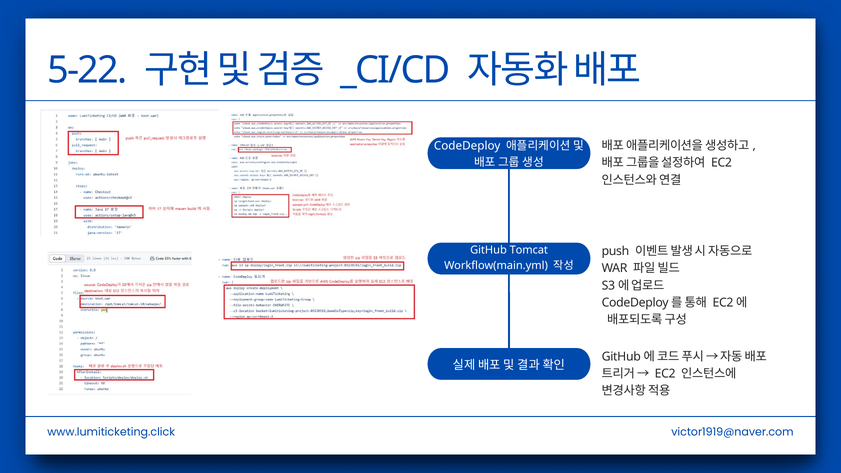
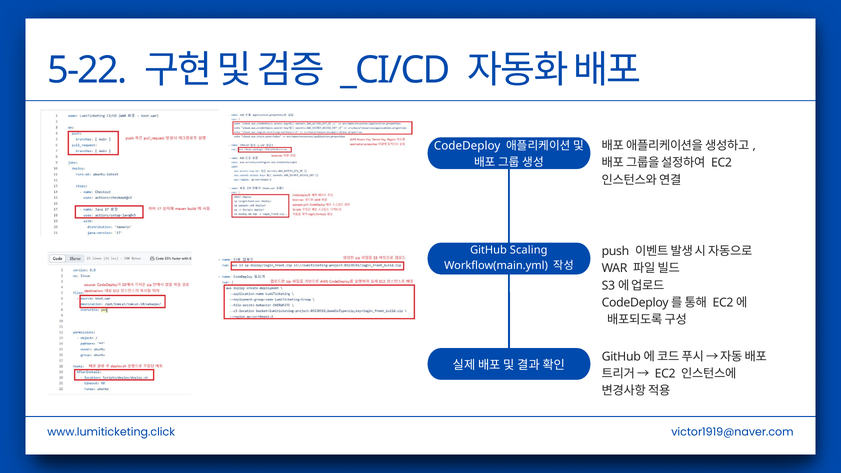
Tomcat: Tomcat -> Scaling (529, 250)
